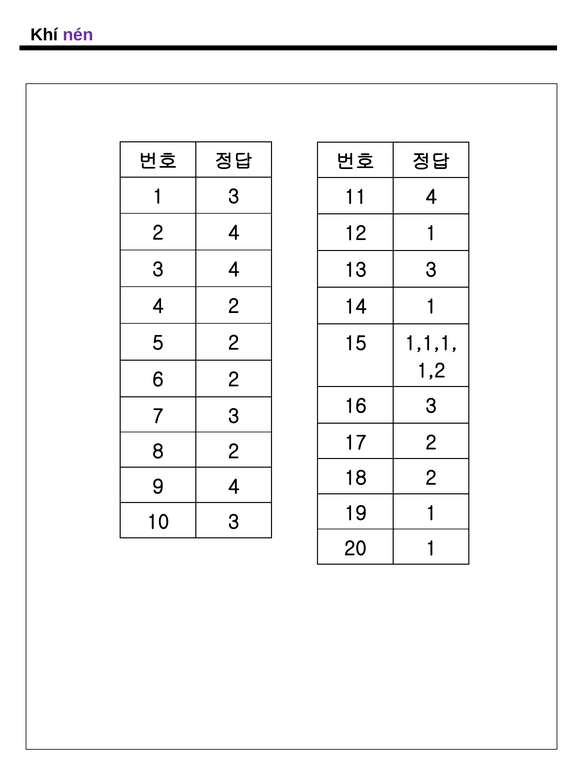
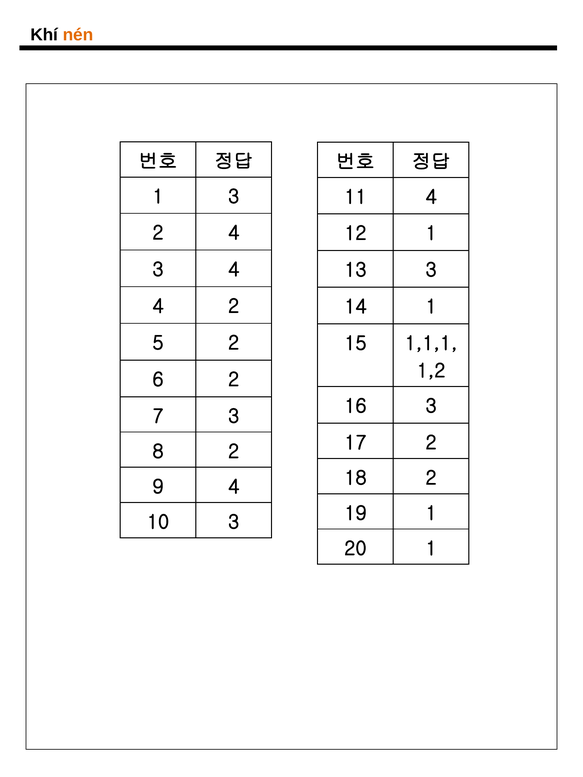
nén colour: purple -> orange (78, 35)
